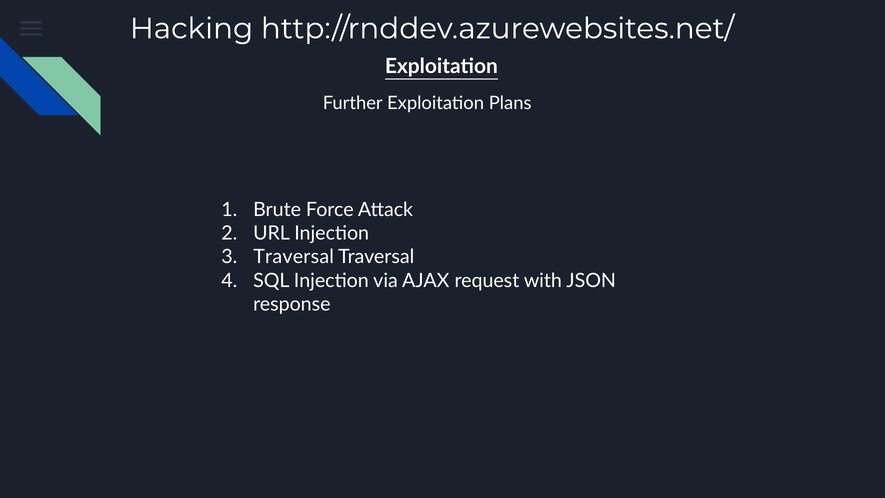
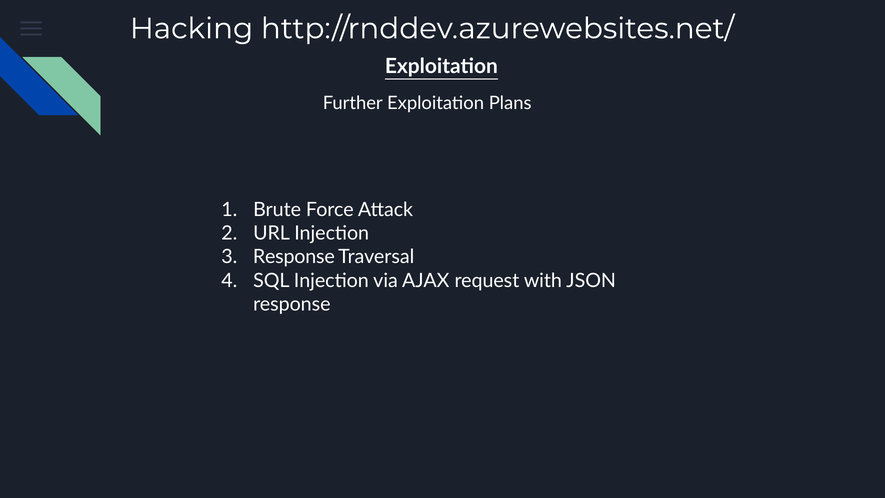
Traversal: Traversal -> Response (294, 257)
